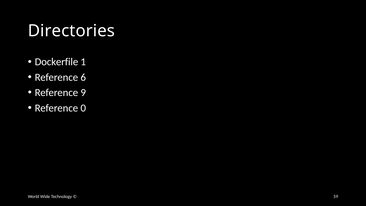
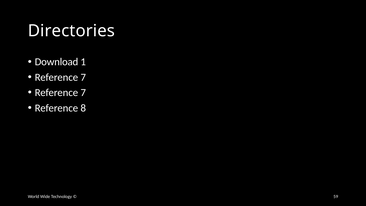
Dockerfile: Dockerfile -> Download (56, 62)
6: 6 -> 7 (83, 77)
9: 9 -> 7 (83, 93)
0: 0 -> 8 (83, 108)
